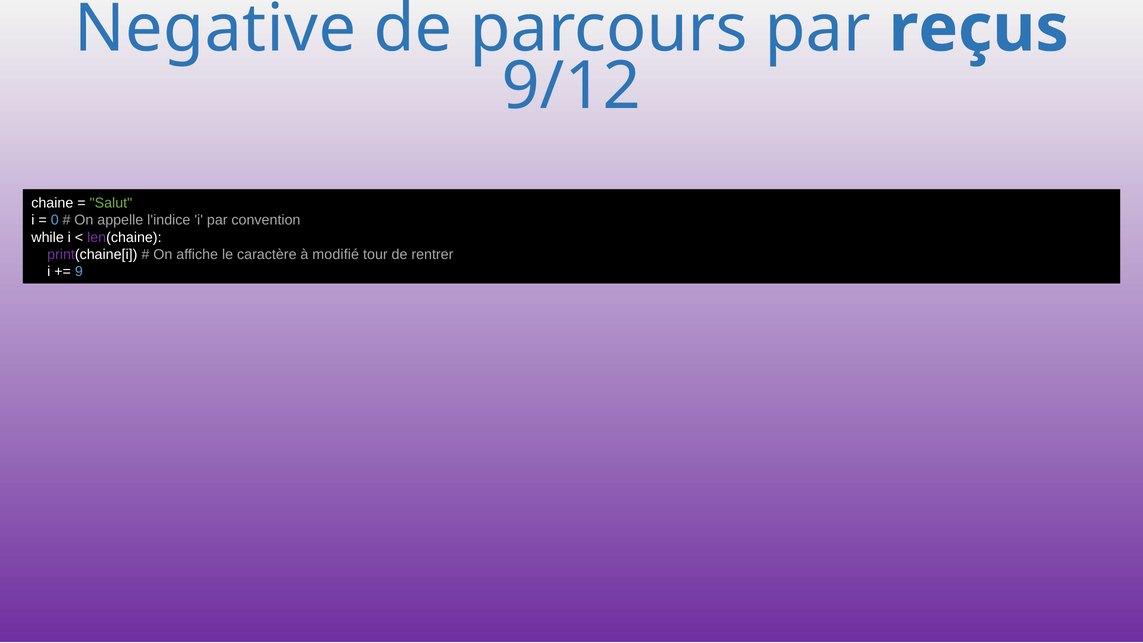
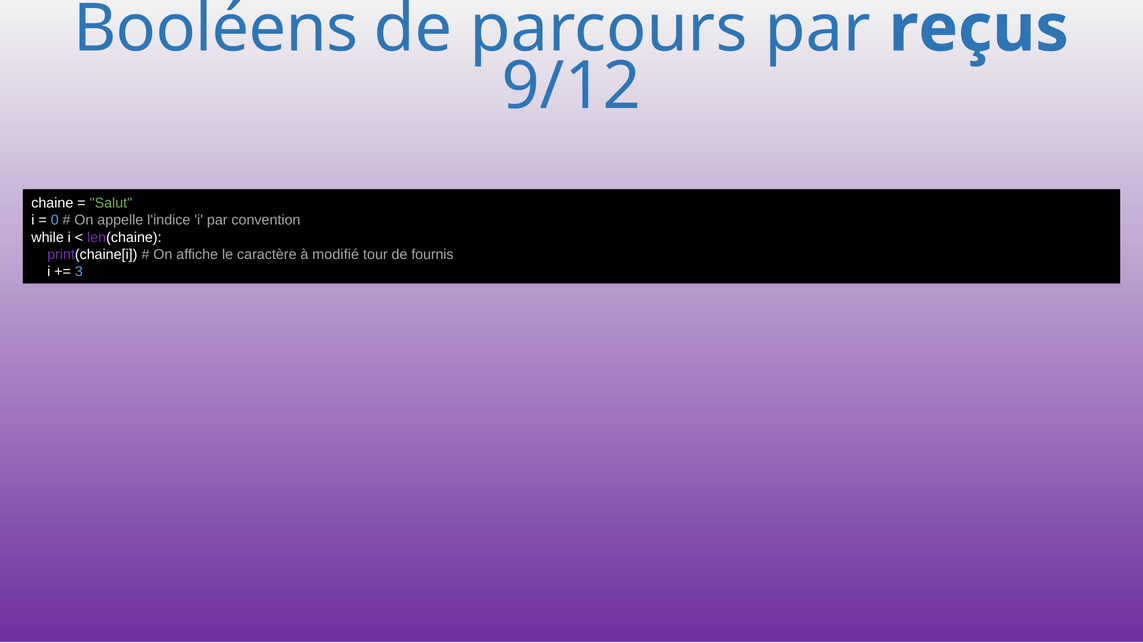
Negative: Negative -> Booléens (216, 29)
rentrer: rentrer -> fournis (432, 254)
9: 9 -> 3 (79, 272)
